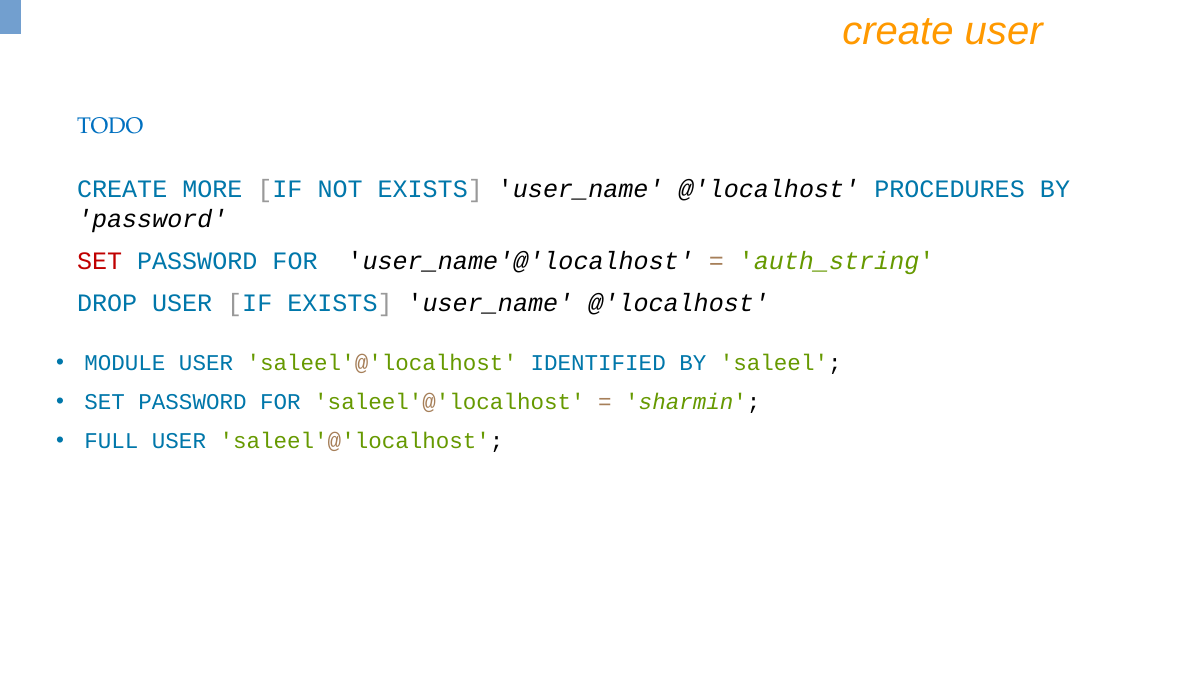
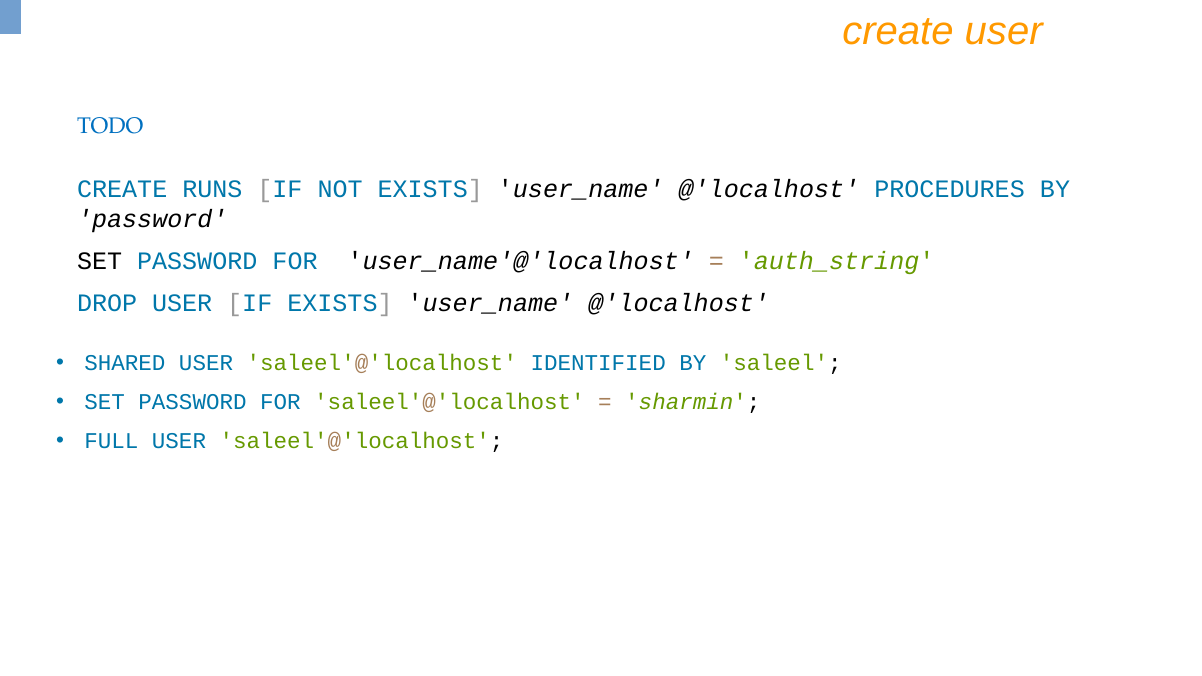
MORE: MORE -> RUNS (212, 189)
SET colour: red -> black (100, 261)
MODULE: MODULE -> SHARED (125, 363)
